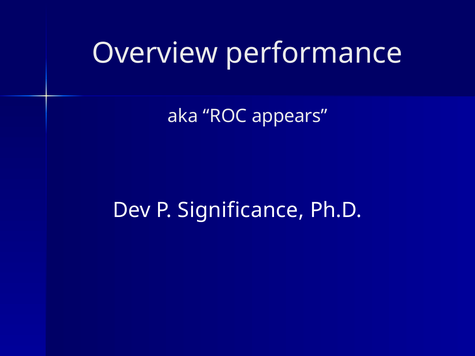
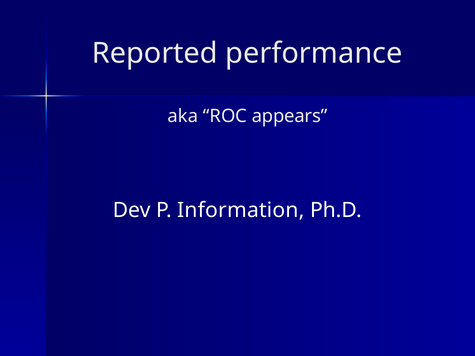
Overview: Overview -> Reported (155, 53)
Significance: Significance -> Information (241, 210)
